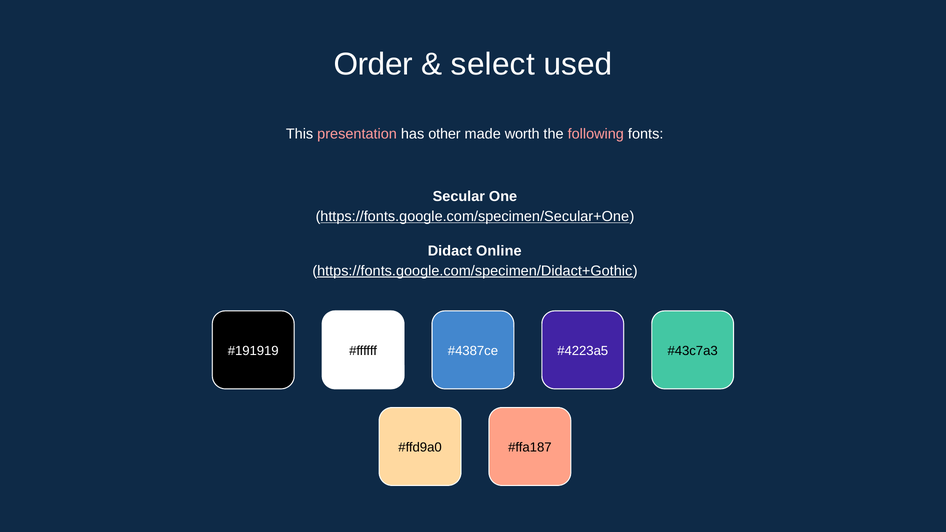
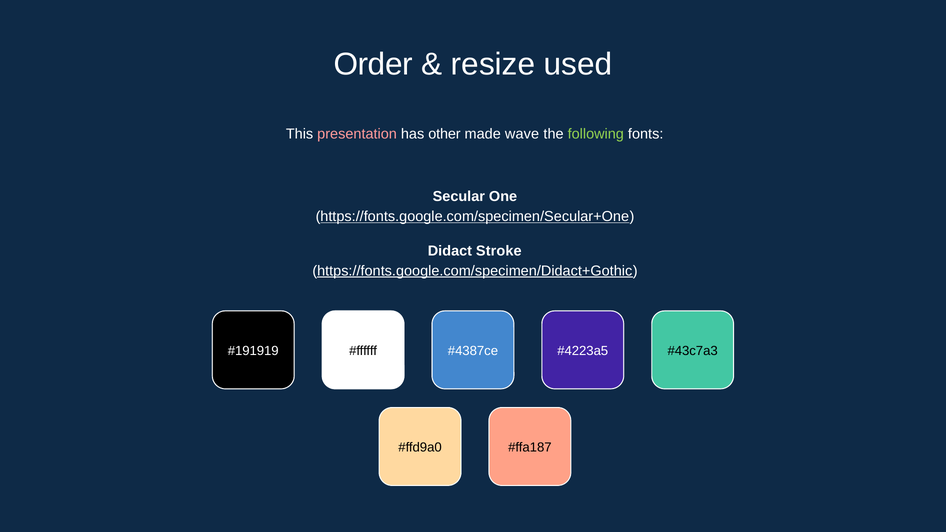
select: select -> resize (493, 64)
worth: worth -> wave (522, 134)
following colour: pink -> light green (596, 134)
Online: Online -> Stroke (499, 251)
